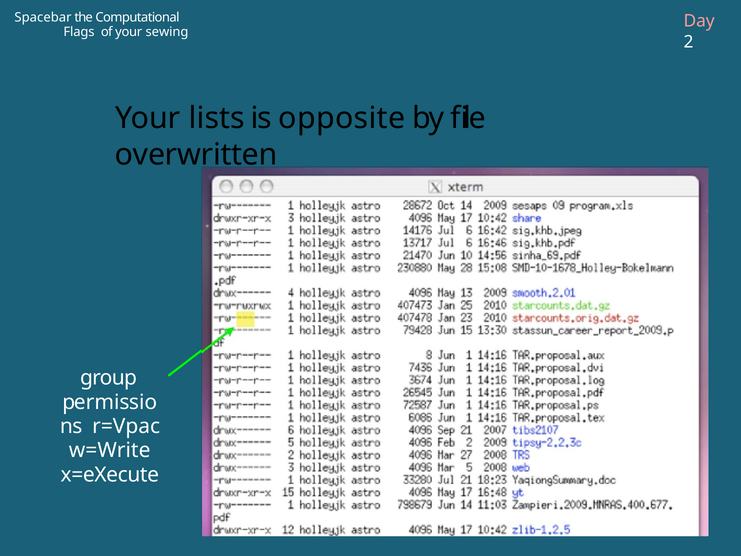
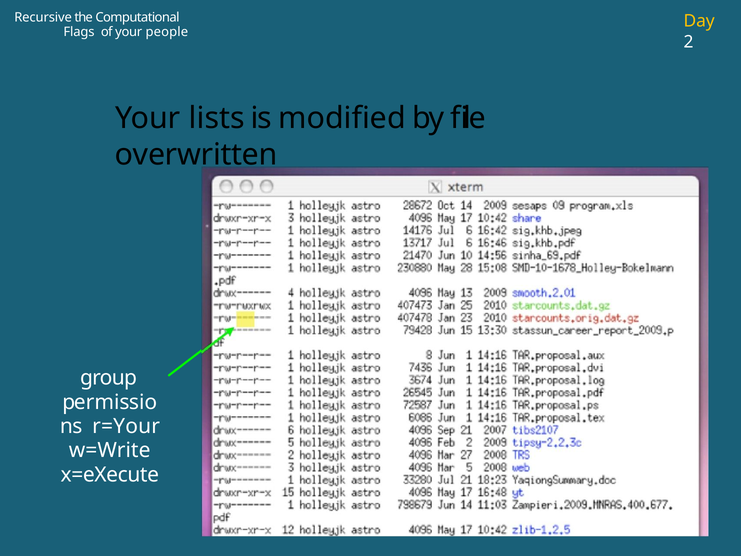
Spacebar: Spacebar -> Recursive (43, 17)
Day colour: pink -> yellow (699, 21)
sewing: sewing -> people (167, 32)
opposite: opposite -> modified (342, 118)
r=Vpac: r=Vpac -> r=Your (126, 426)
